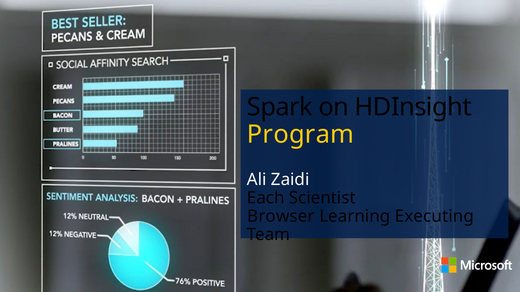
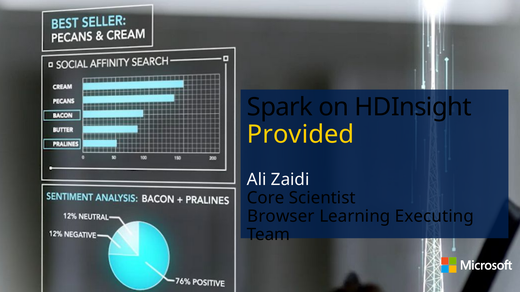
Program: Program -> Provided (301, 135)
Each: Each -> Core (266, 198)
